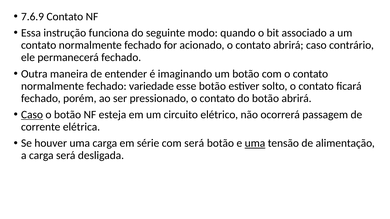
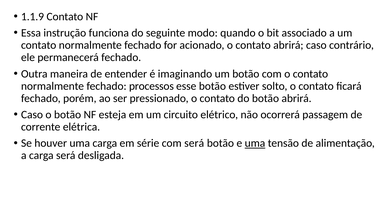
7.6.9: 7.6.9 -> 1.1.9 (33, 17)
variedade: variedade -> processos (151, 86)
Caso underline: present -> none (32, 115)
